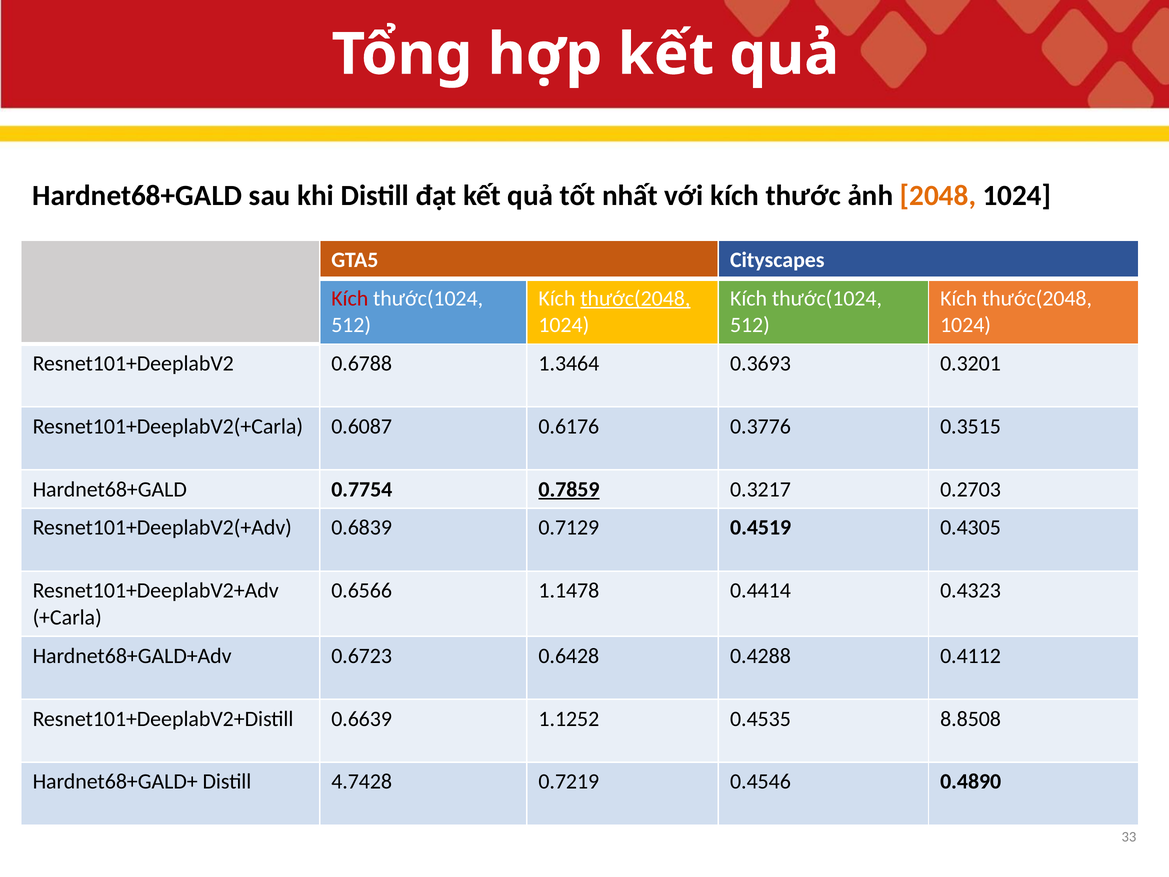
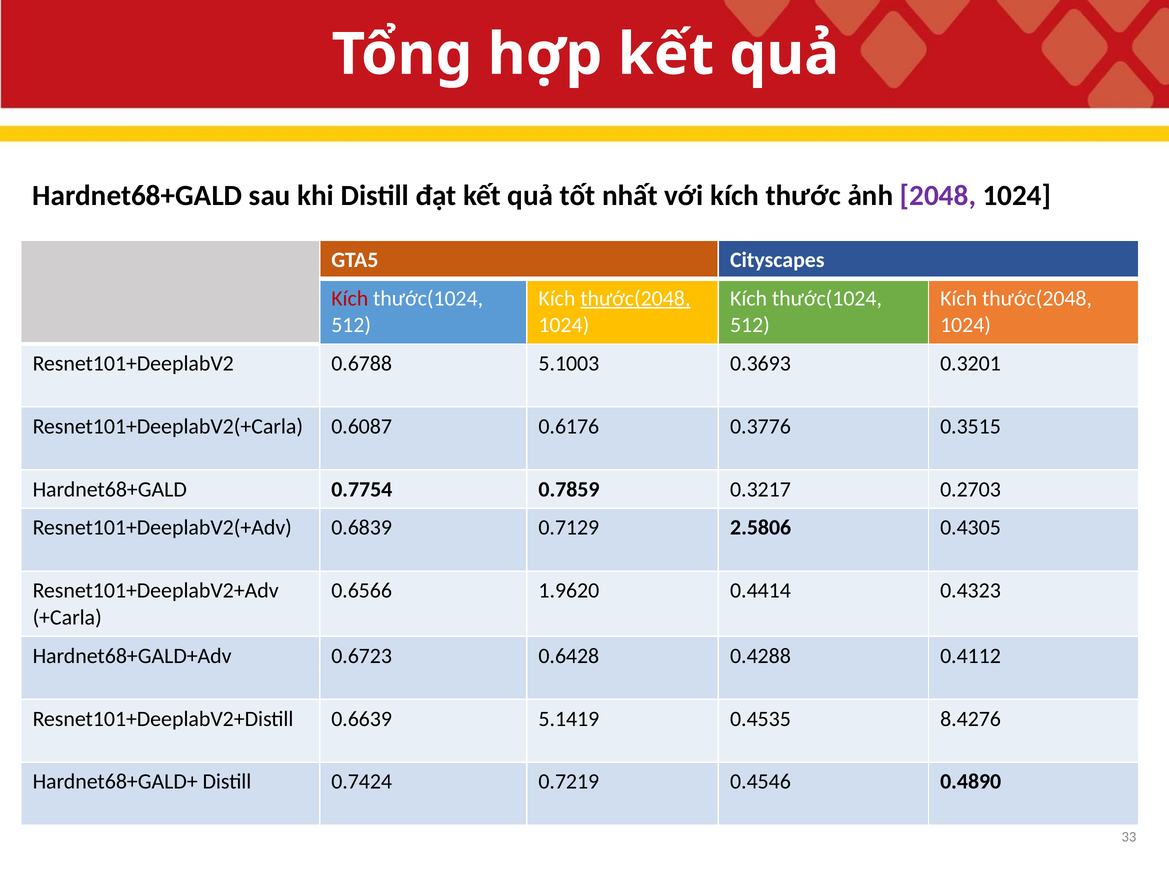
2048 colour: orange -> purple (938, 195)
1.3464: 1.3464 -> 5.1003 (569, 363)
0.7859 underline: present -> none (569, 489)
0.4519: 0.4519 -> 2.5806 (761, 528)
1.1478: 1.1478 -> 1.9620 (569, 591)
1.1252: 1.1252 -> 5.1419 (569, 719)
8.8508: 8.8508 -> 8.4276 (971, 719)
4.7428: 4.7428 -> 0.7424 (362, 781)
